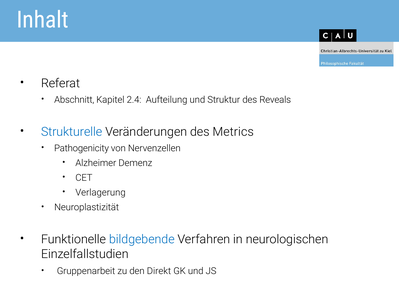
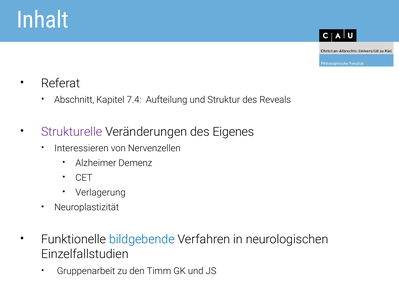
2.4: 2.4 -> 7.4 (134, 100)
Strukturelle colour: blue -> purple (72, 132)
Metrics: Metrics -> Eigenes (233, 132)
Pathogenicity: Pathogenicity -> Interessieren (81, 148)
Direkt: Direkt -> Timm (159, 271)
